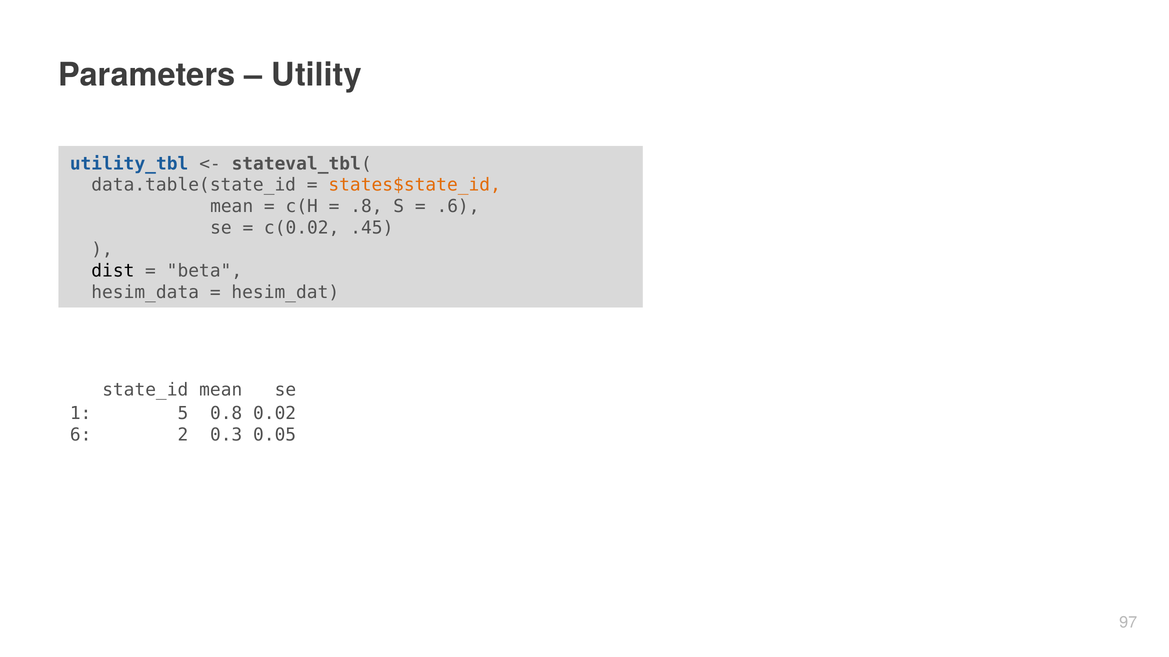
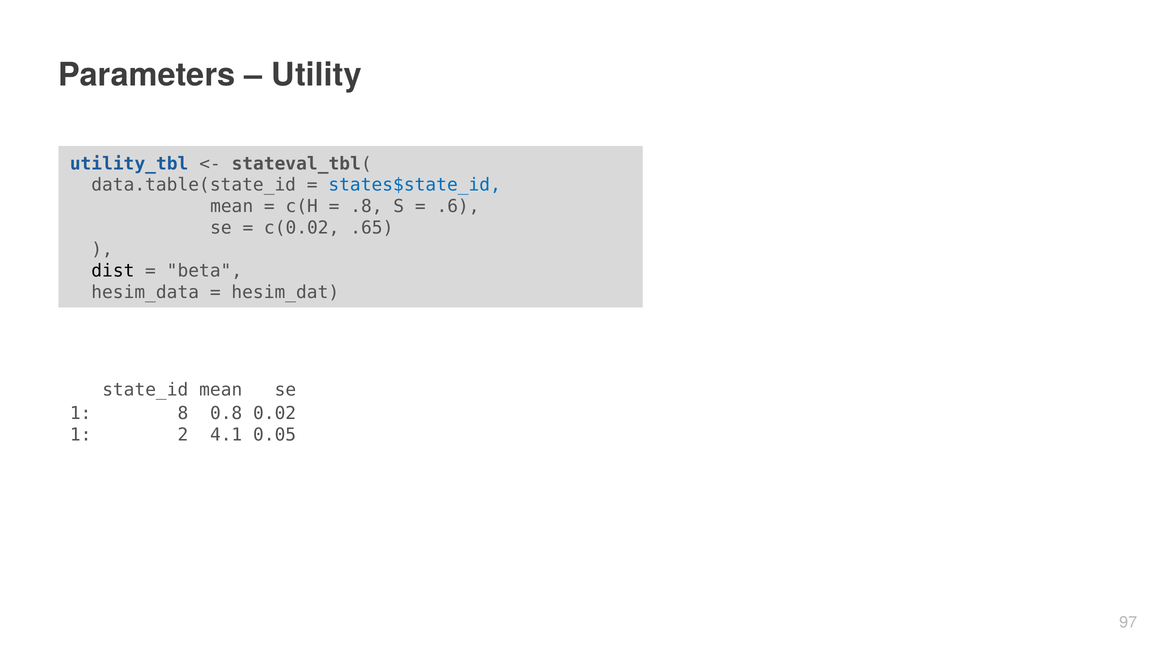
states$state_id colour: orange -> blue (415, 185)
.45: .45 -> .65 (372, 228)
5: 5 -> 8 (183, 414)
6: 6 -> 1 (81, 435)
0.3: 0.3 -> 4.1 (226, 435)
